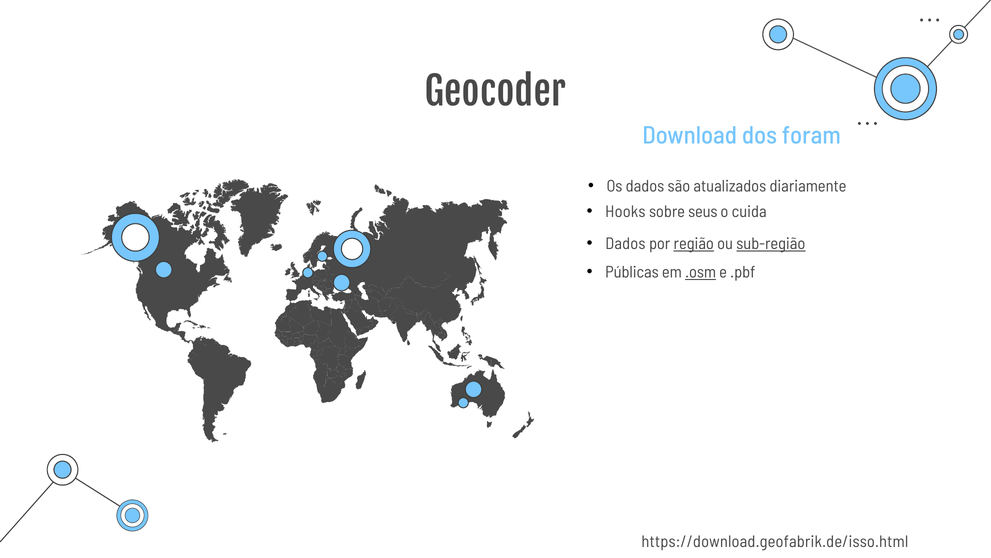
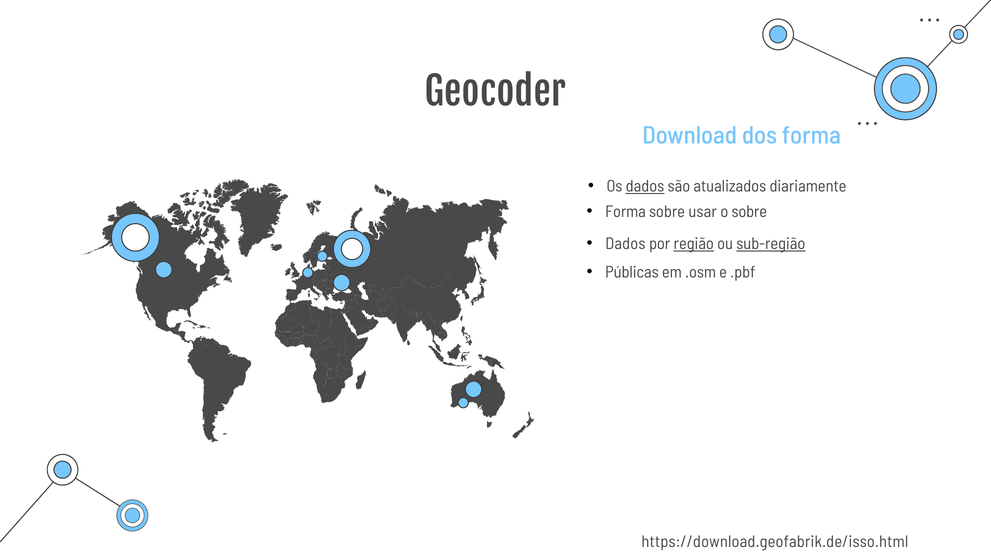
dos foram: foram -> forma (811, 136)
dados underline: none -> present (645, 186)
Hooks: Hooks -> Forma (626, 212)
seus: seus -> usar (703, 212)
o cuida: cuida -> sobre (749, 212)
.osm underline: present -> none (701, 272)
